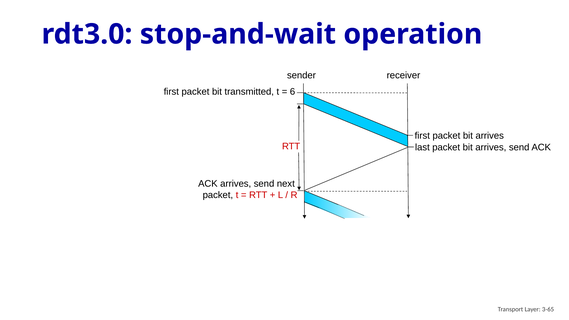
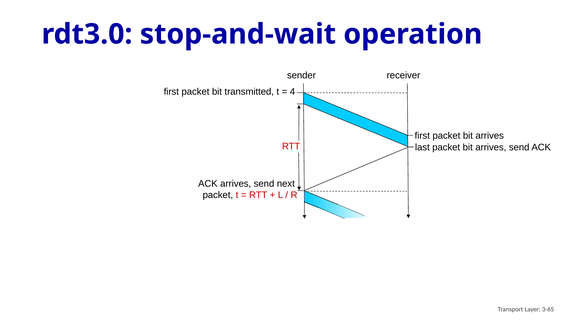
6: 6 -> 4 (293, 92)
